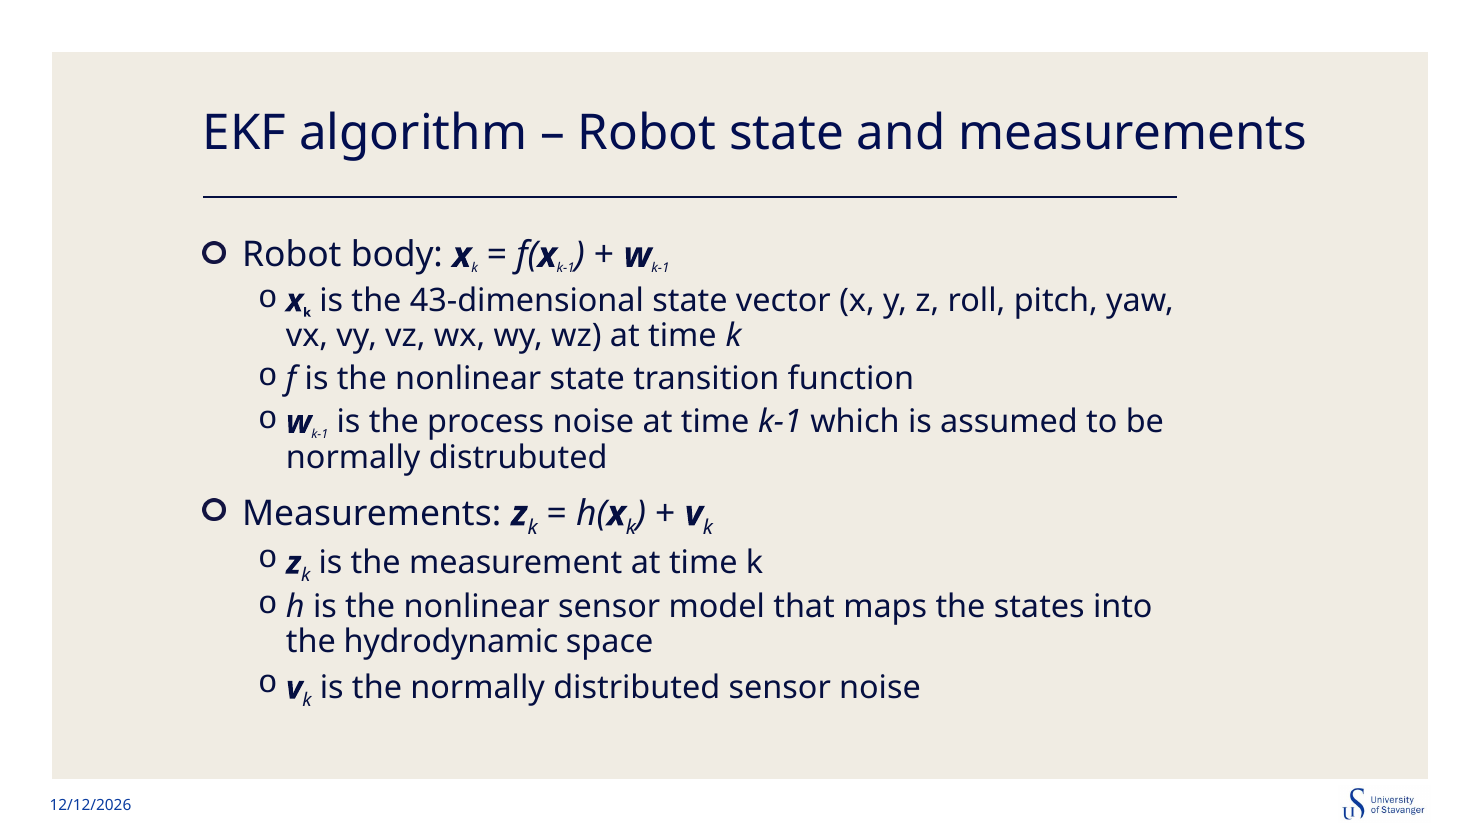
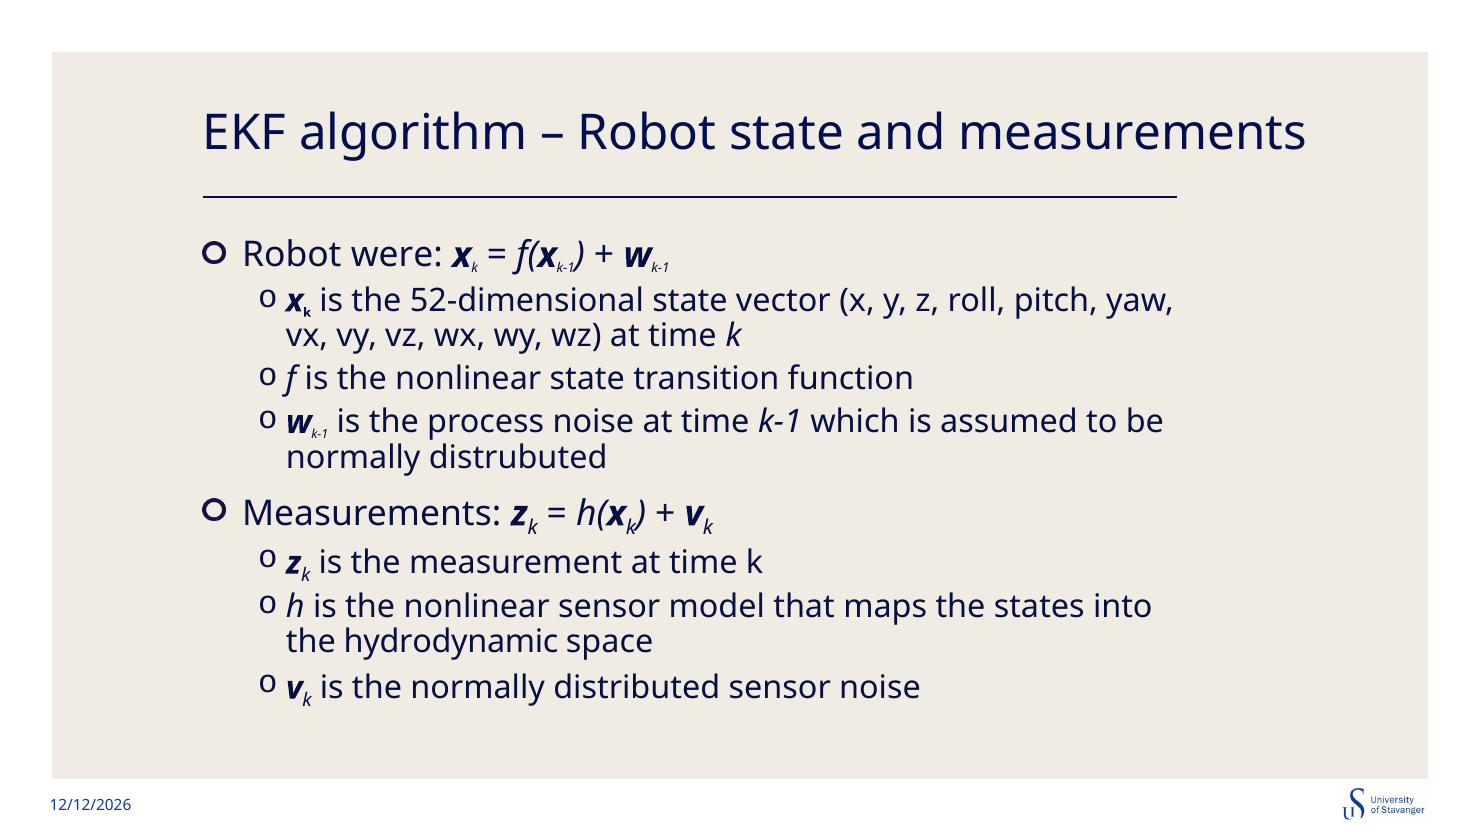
body: body -> were (397, 255)
43-dimensional: 43-dimensional -> 52-dimensional (527, 301)
